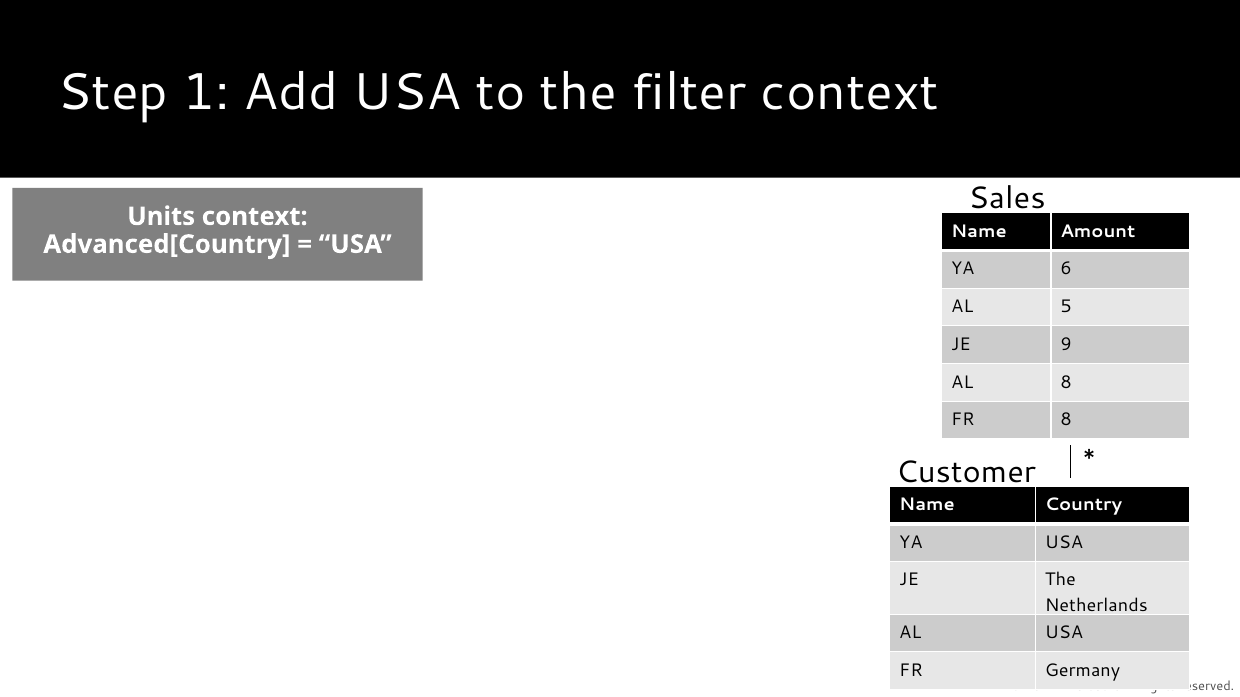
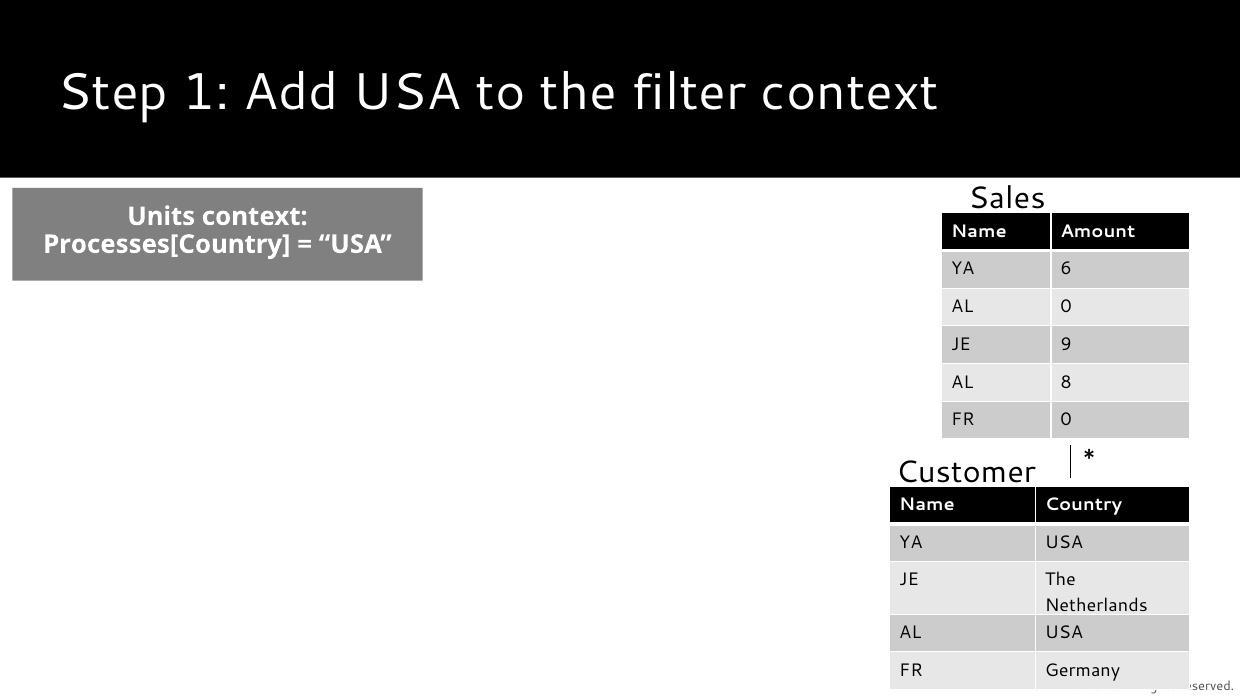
Advanced[Country: Advanced[Country -> Processes[Country (167, 245)
AL 5: 5 -> 0 (1066, 307)
FR 8: 8 -> 0 (1066, 420)
